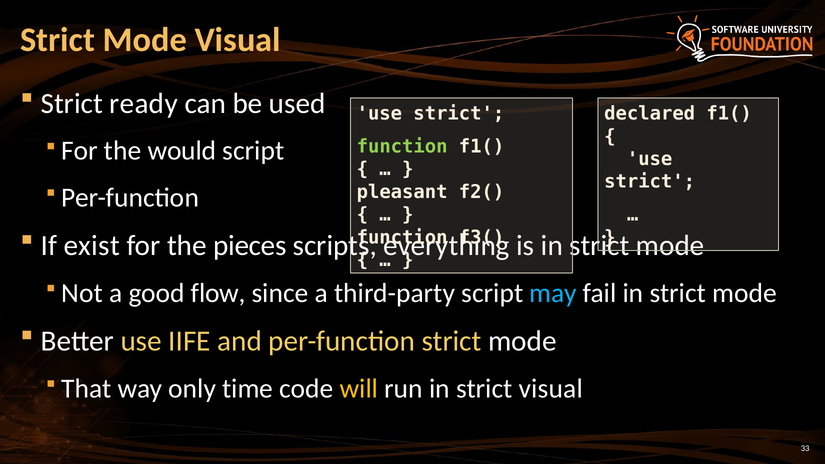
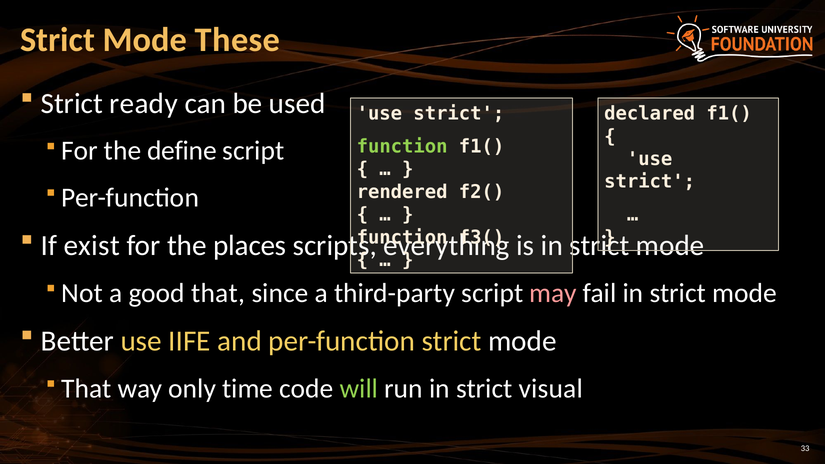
Mode Visual: Visual -> These (238, 40)
would: would -> define (182, 151)
pleasant: pleasant -> rendered (402, 192)
pieces: pieces -> places (250, 246)
good flow: flow -> that (218, 293)
may colour: light blue -> pink (553, 293)
will colour: yellow -> light green (359, 389)
